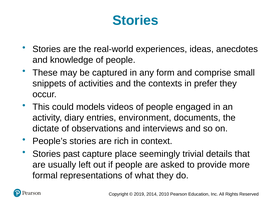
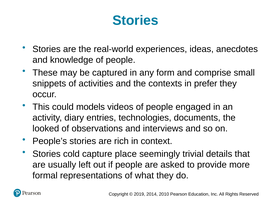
environment: environment -> technologies (145, 118)
dictate: dictate -> looked (46, 129)
past: past -> cold (71, 154)
